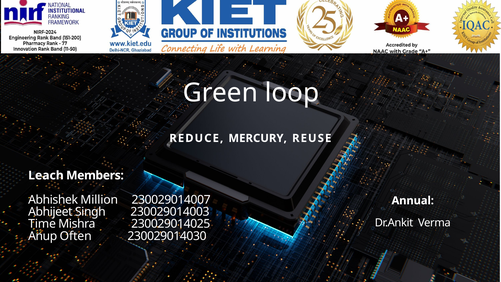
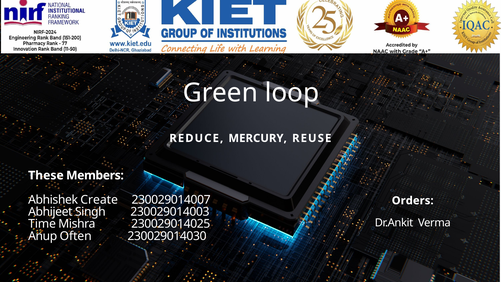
Leach: Leach -> These (46, 175)
Million: Million -> Create (99, 200)
Annual: Annual -> Orders (413, 200)
